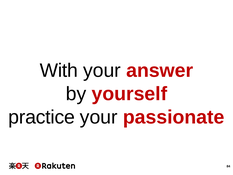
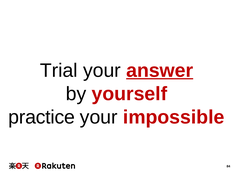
With: With -> Trial (59, 70)
answer underline: none -> present (160, 70)
passionate: passionate -> impossible (174, 117)
